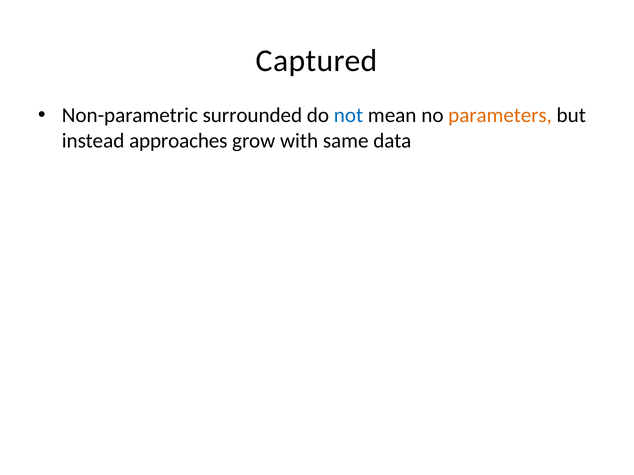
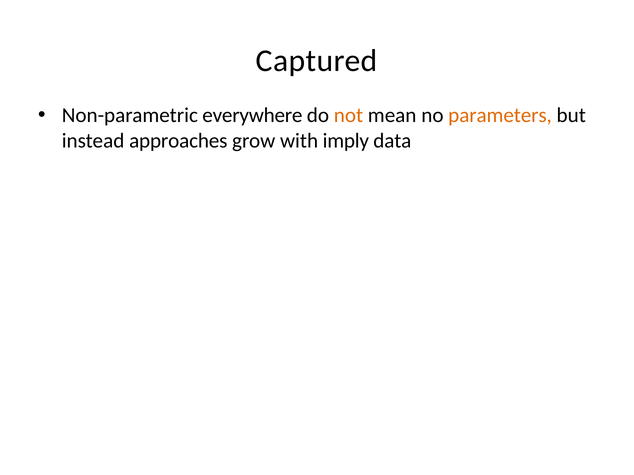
surrounded: surrounded -> everywhere (252, 116)
not colour: blue -> orange (348, 116)
same: same -> imply (346, 141)
